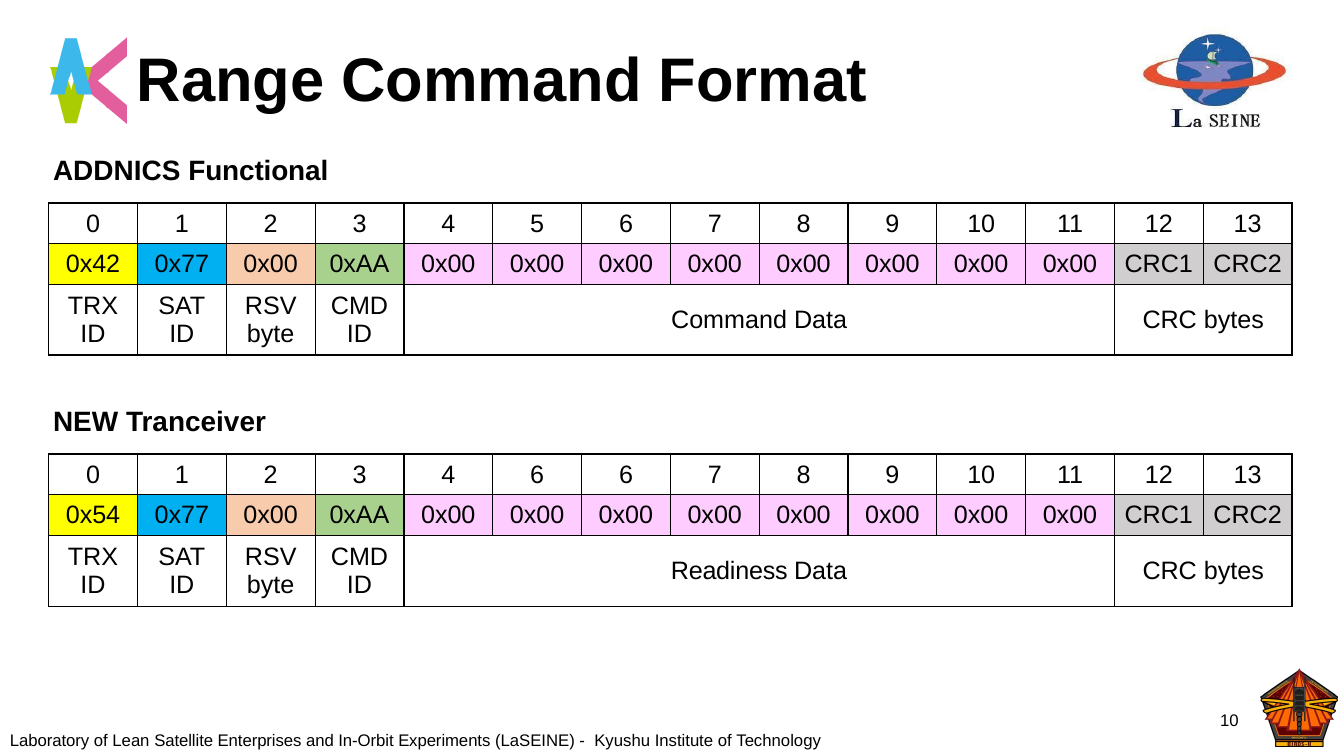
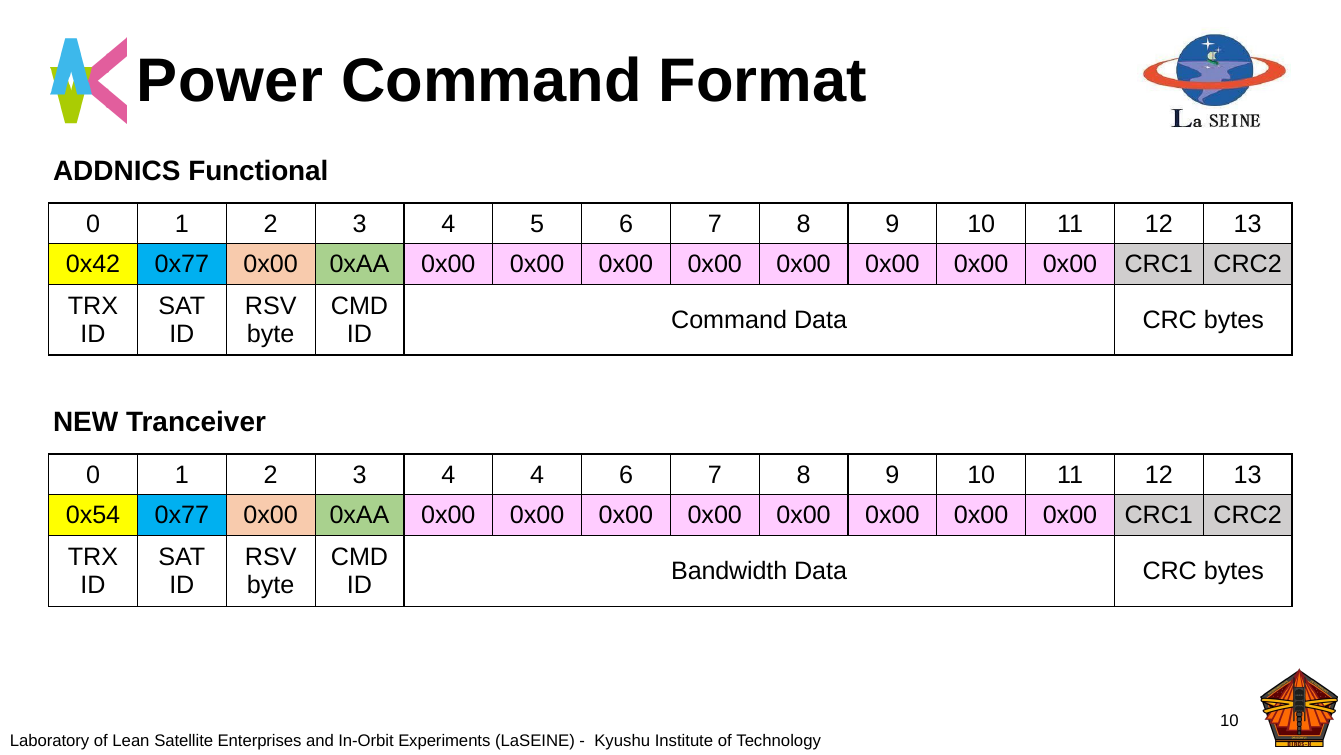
Range: Range -> Power (230, 81)
4 6: 6 -> 4 (537, 474)
Readiness: Readiness -> Bandwidth (729, 571)
